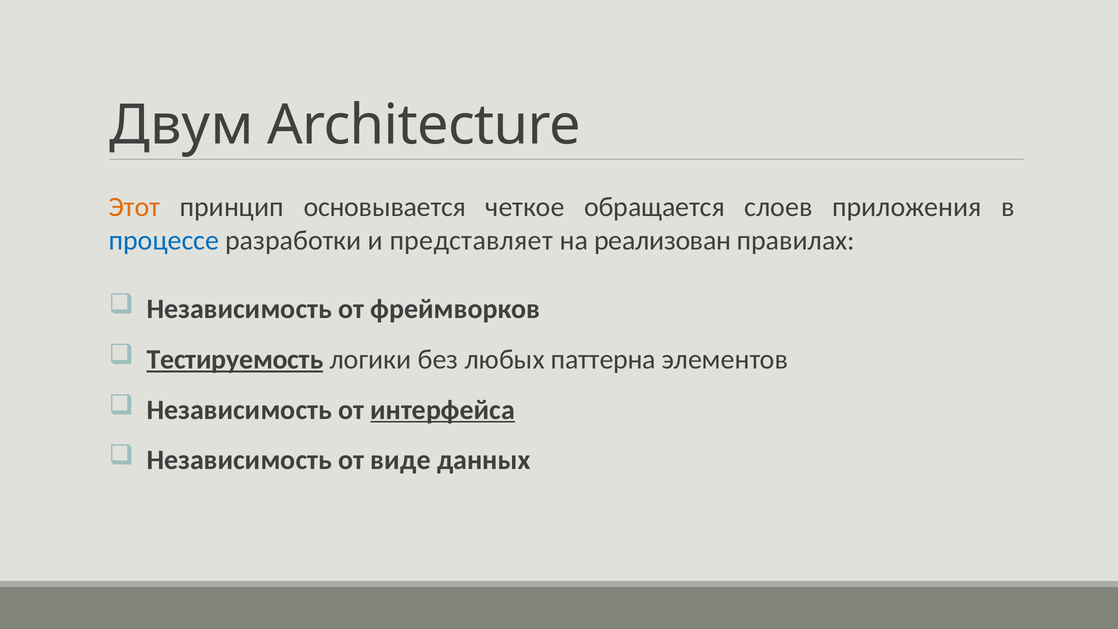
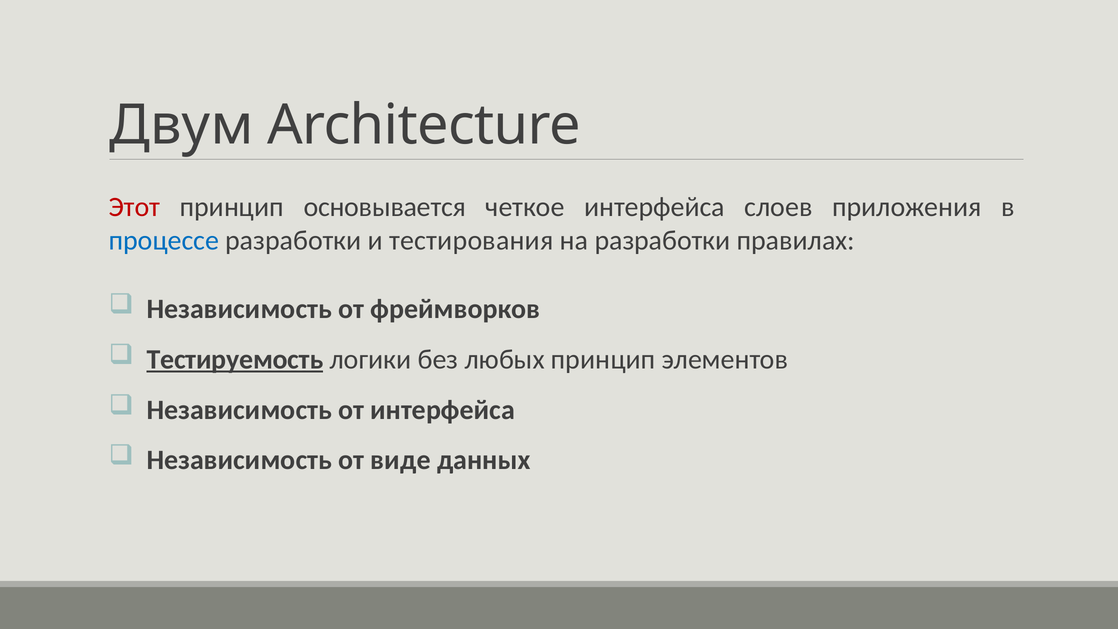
Этот colour: orange -> red (134, 207)
четкое обращается: обращается -> интерфейса (654, 207)
представляет: представляет -> тестирования (471, 240)
на реализован: реализован -> разработки (663, 240)
любых паттерна: паттерна -> принцип (603, 359)
интерфейса underline: present -> none (443, 410)
